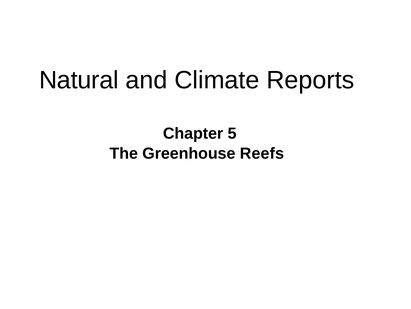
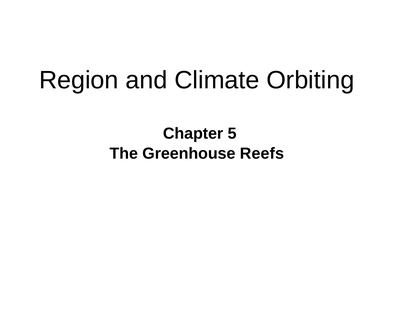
Natural: Natural -> Region (79, 80)
Reports: Reports -> Orbiting (310, 80)
